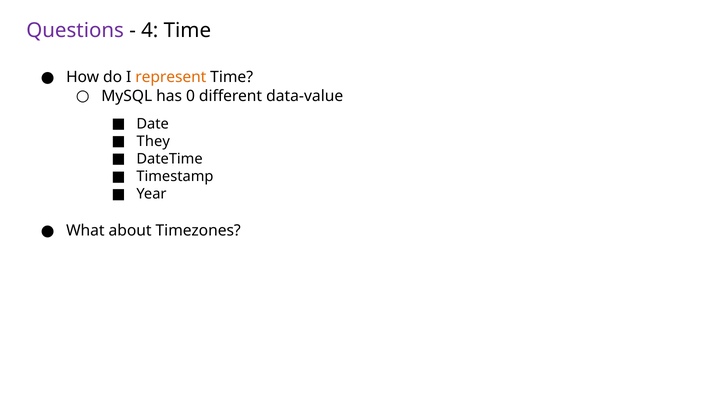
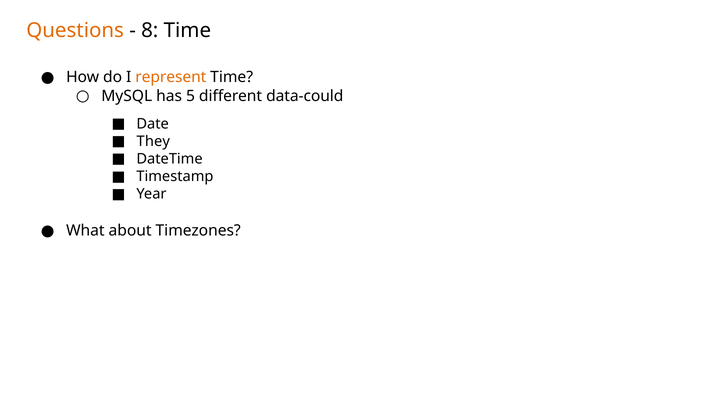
Questions colour: purple -> orange (75, 31)
4: 4 -> 8 (150, 31)
0: 0 -> 5 (190, 96)
data-value: data-value -> data-could (305, 96)
